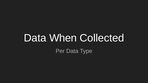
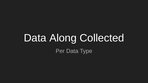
When: When -> Along (63, 38)
